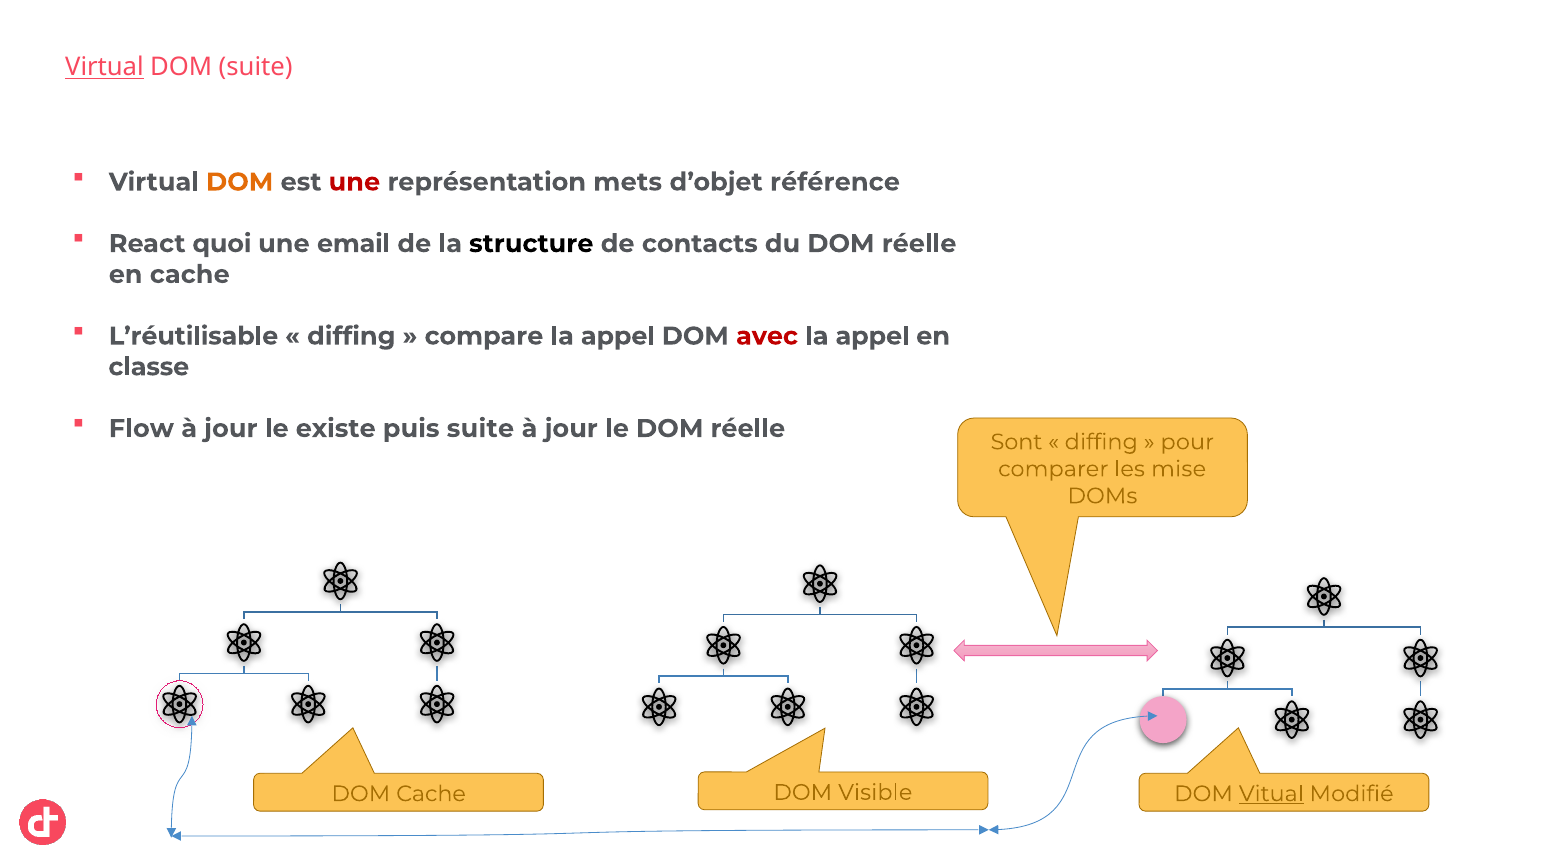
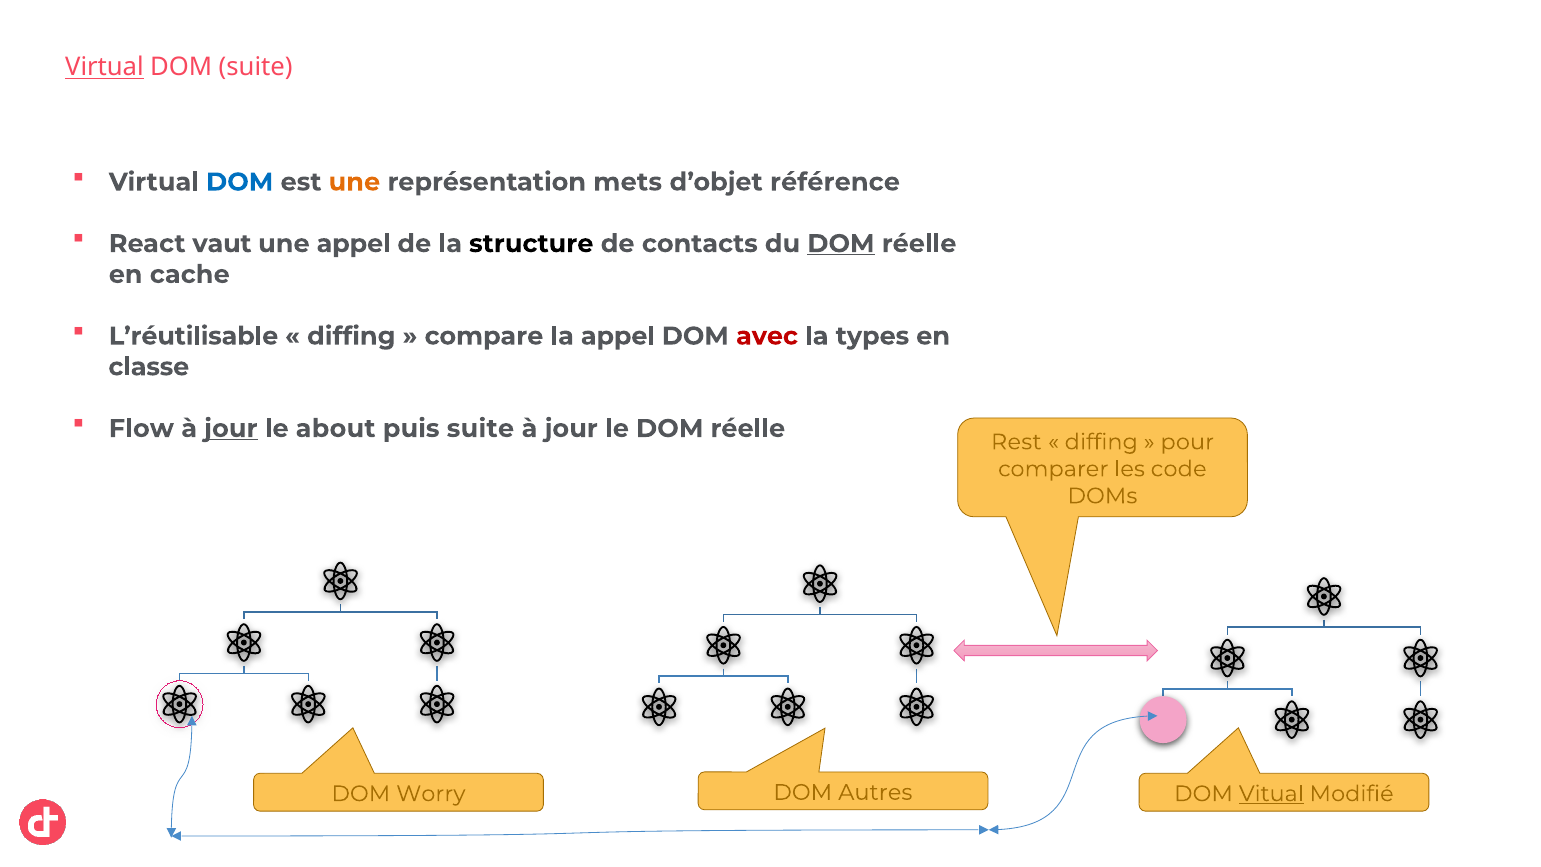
DOM colour: orange -> blue (240, 182)
une colour: red -> orange (354, 182)
quoi: quoi -> vaut (222, 244)
une email: email -> appel (354, 244)
DOM underline: none -> present (841, 244)
appel: appel -> types (872, 336)
jour underline: none -> present (231, 428)
existe: existe -> about (336, 428)
Sont: Sont -> Rest (1016, 442)
mise: mise -> code (1179, 469)
DOM Cache: Cache -> Worry (431, 794)
Visible: Visible -> Autres (875, 792)
